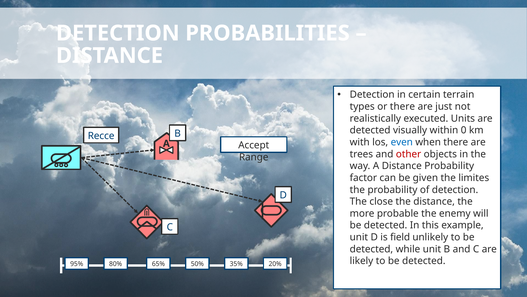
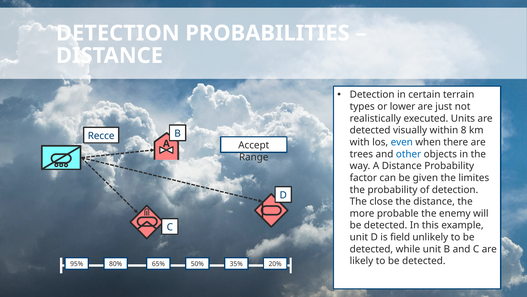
or there: there -> lower (403, 106)
0: 0 -> 8 (464, 130)
other colour: red -> blue (409, 154)
